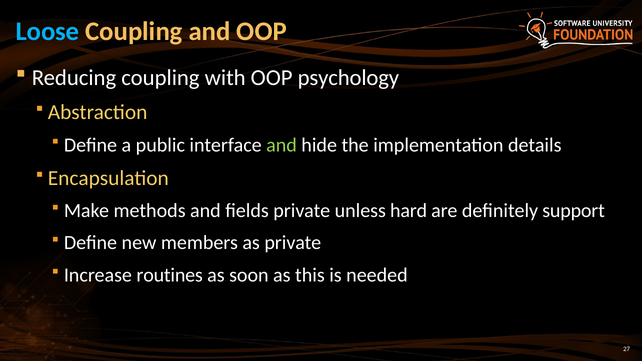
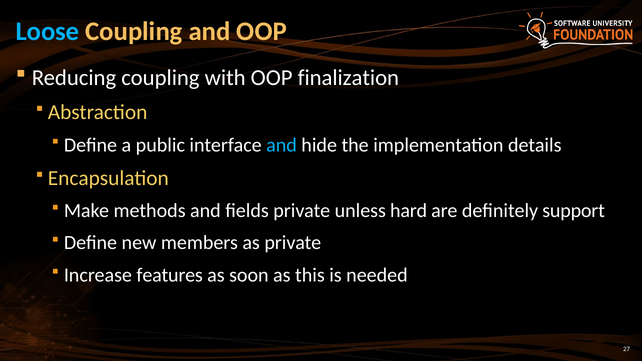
psychology: psychology -> finalization (348, 78)
and colour: light green -> light blue (282, 145)
routines: routines -> features (170, 275)
